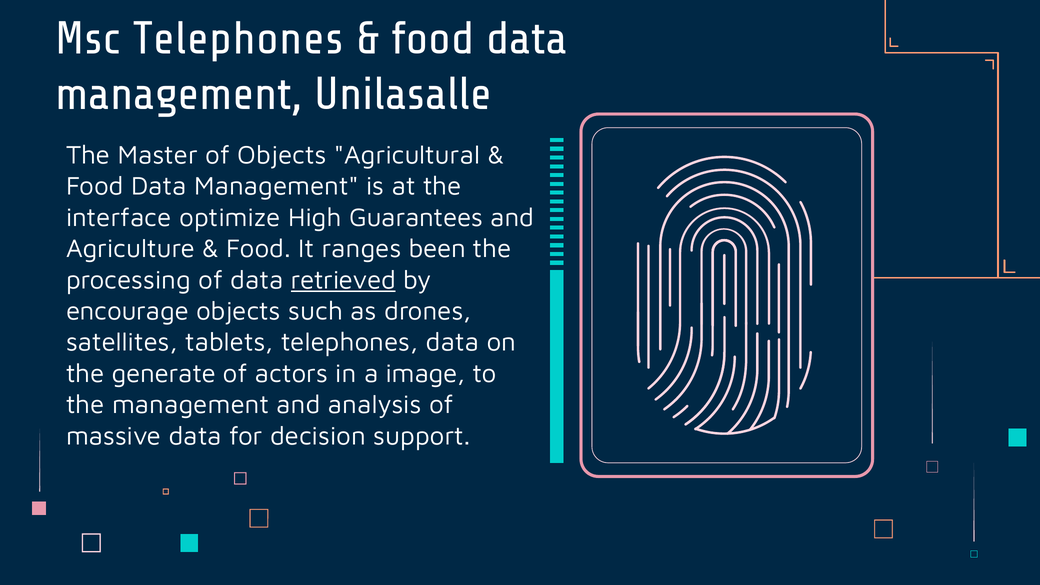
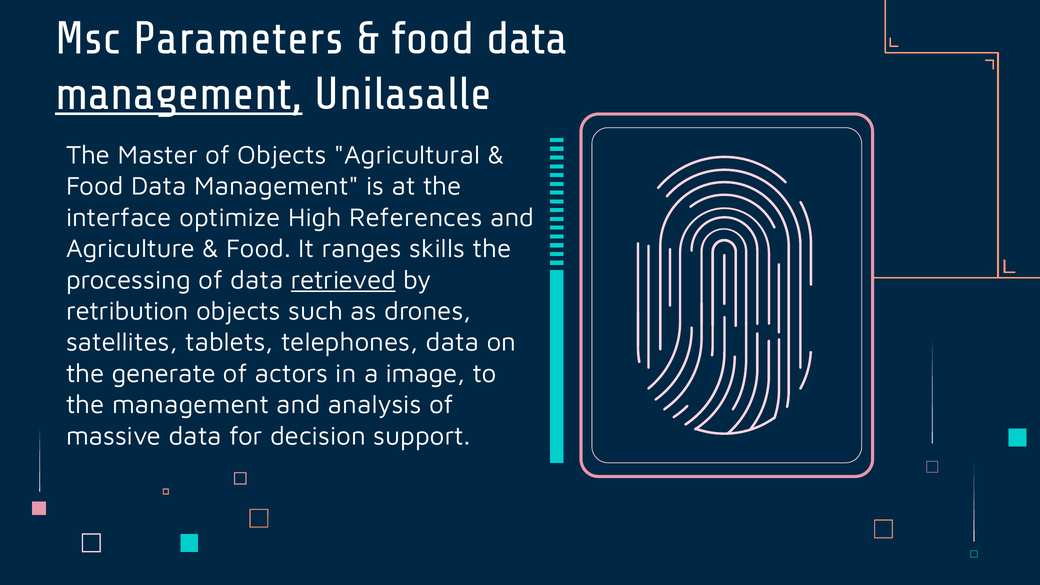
Msc Telephones: Telephones -> Parameters (238, 39)
management underline: none -> present (179, 94)
Guarantees: Guarantees -> References (416, 218)
been: been -> skills (437, 249)
encourage: encourage -> retribution (127, 311)
